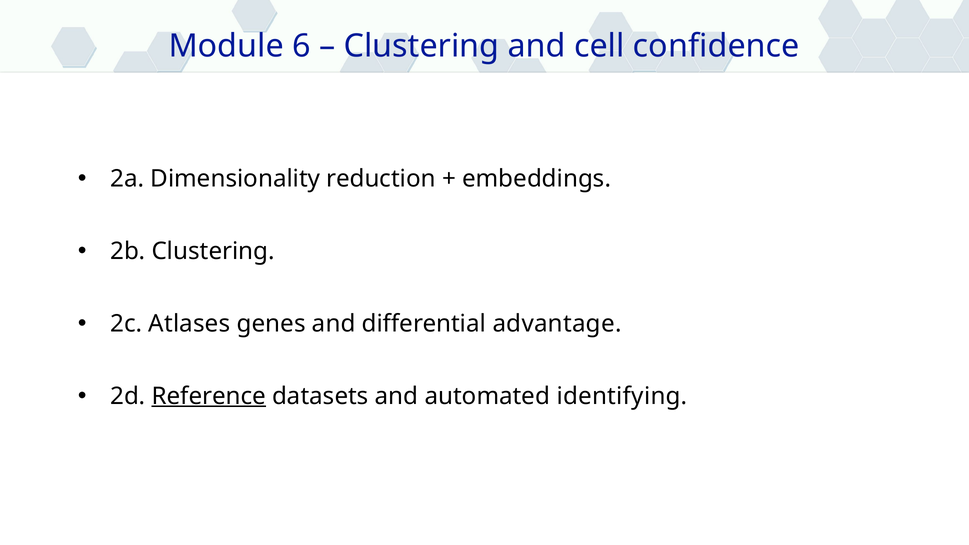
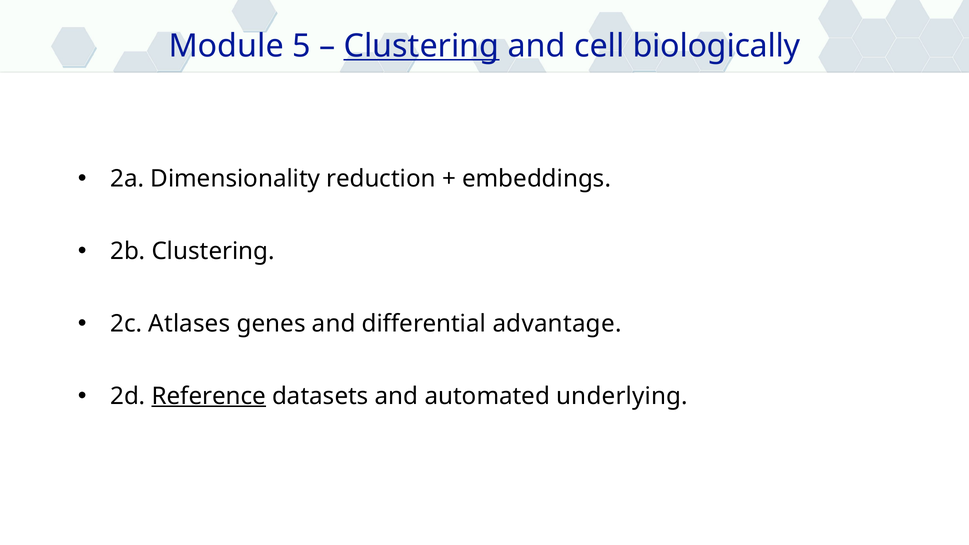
6: 6 -> 5 (301, 46)
Clustering underline: none -> present (421, 46)
confidence: confidence -> biologically (716, 46)
identifying: identifying -> underlying (622, 396)
